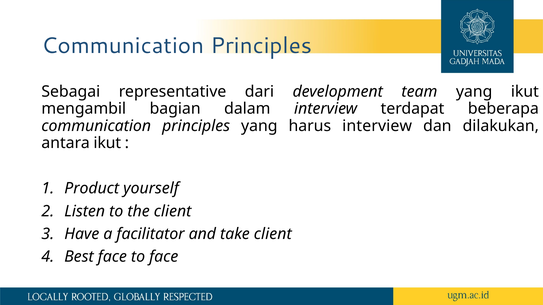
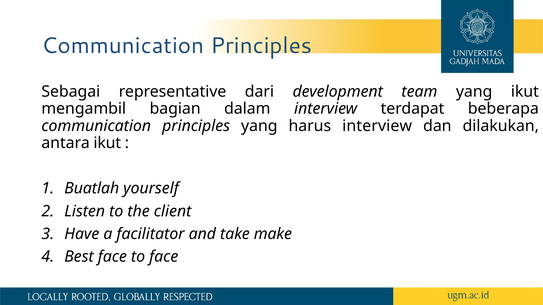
Product: Product -> Buatlah (92, 189)
take client: client -> make (273, 234)
